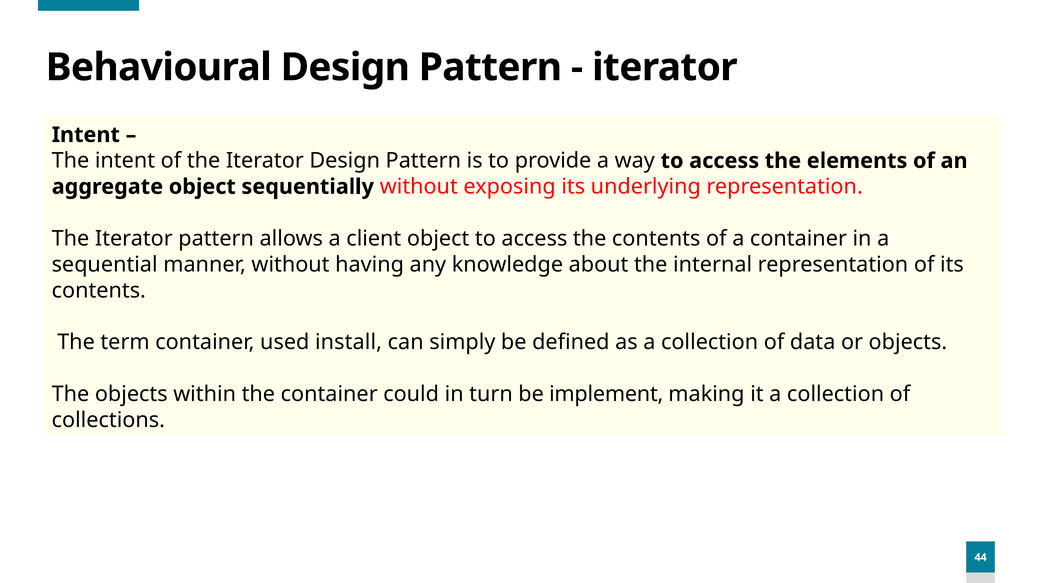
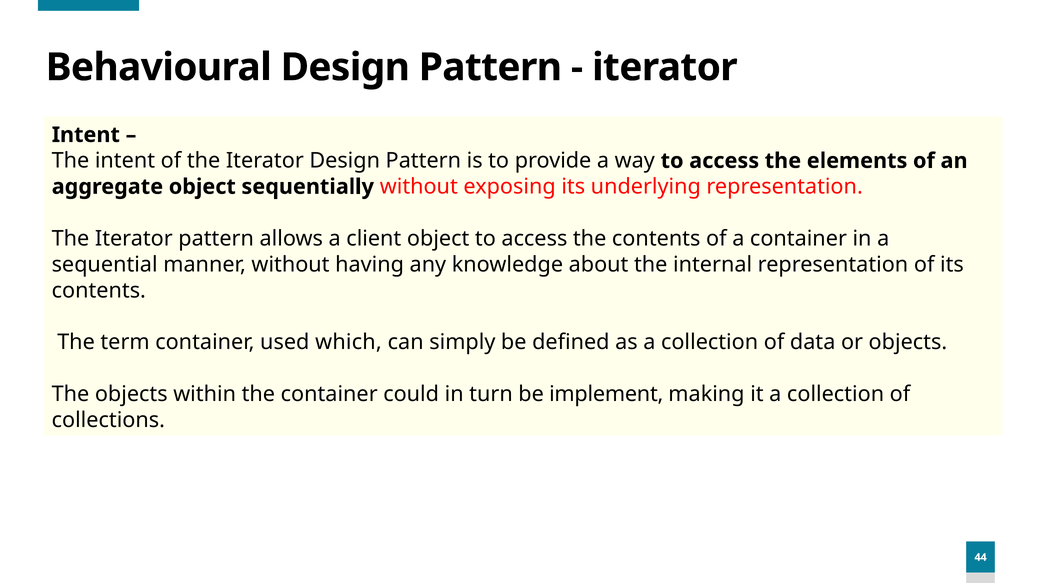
install: install -> which (348, 342)
